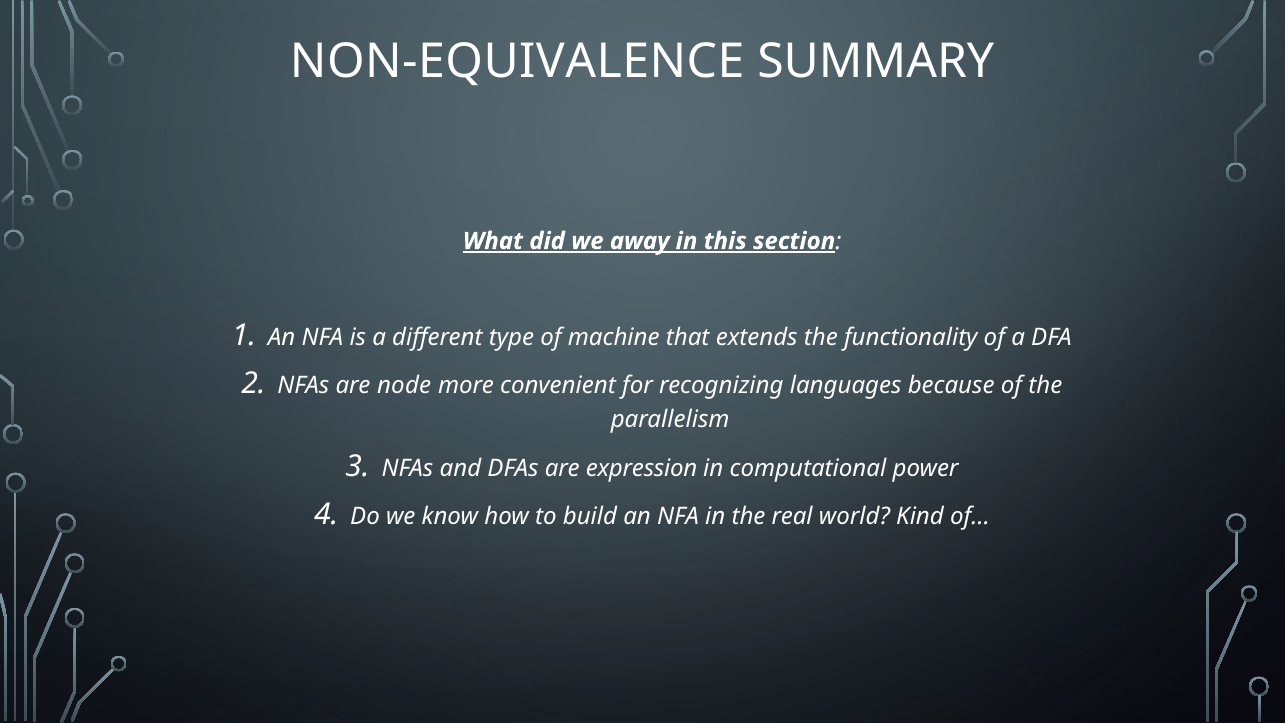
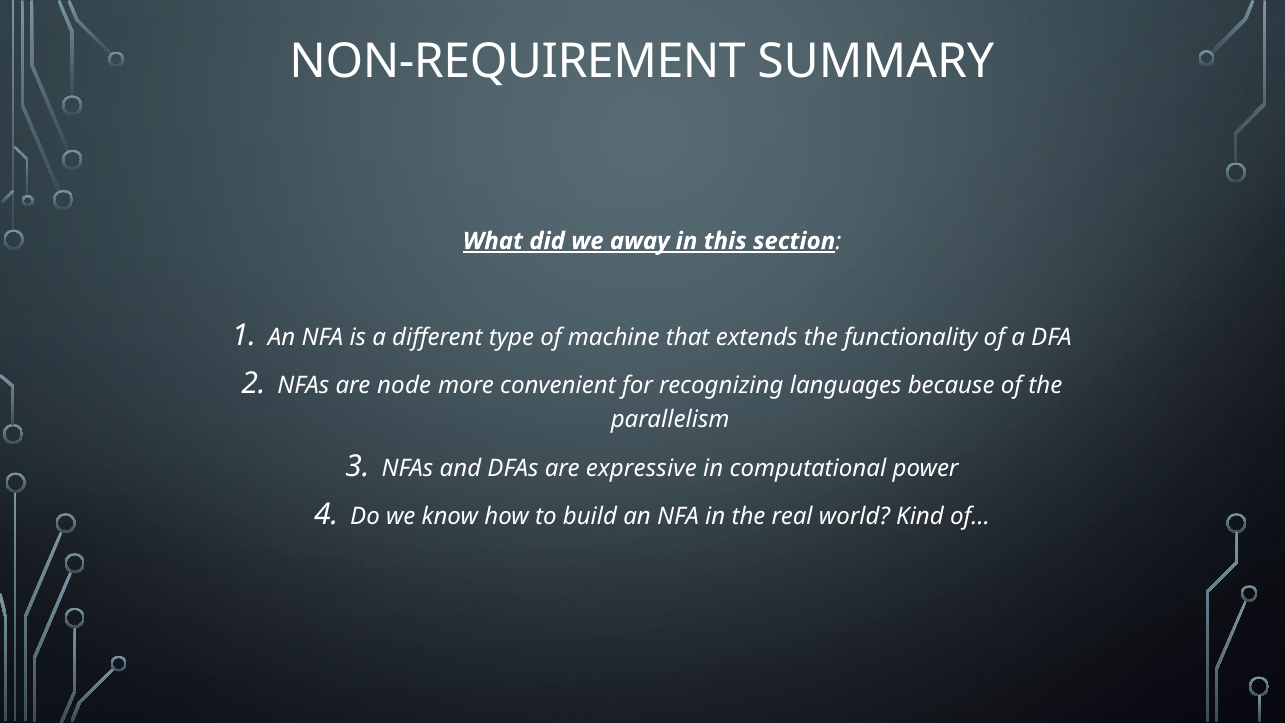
NON-EQUIVALENCE: NON-EQUIVALENCE -> NON-REQUIREMENT (518, 62)
expression: expression -> expressive (641, 468)
